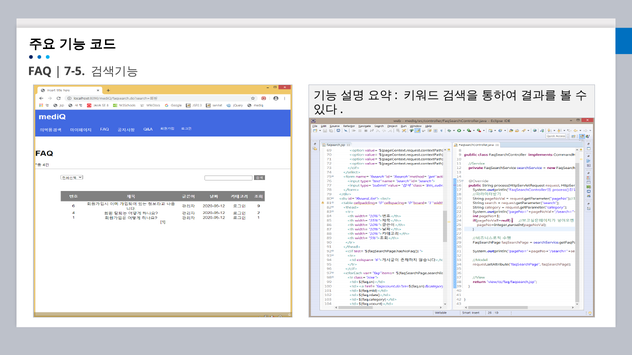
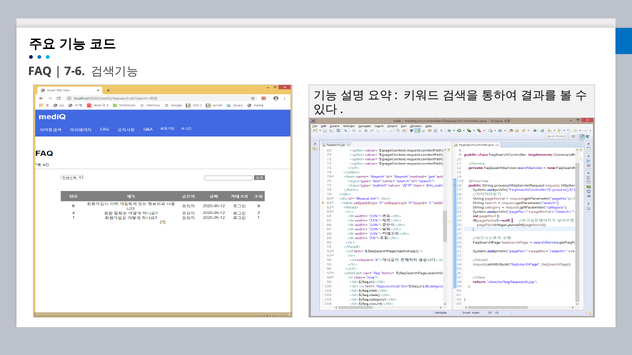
7-5: 7-5 -> 7-6 (75, 71)
